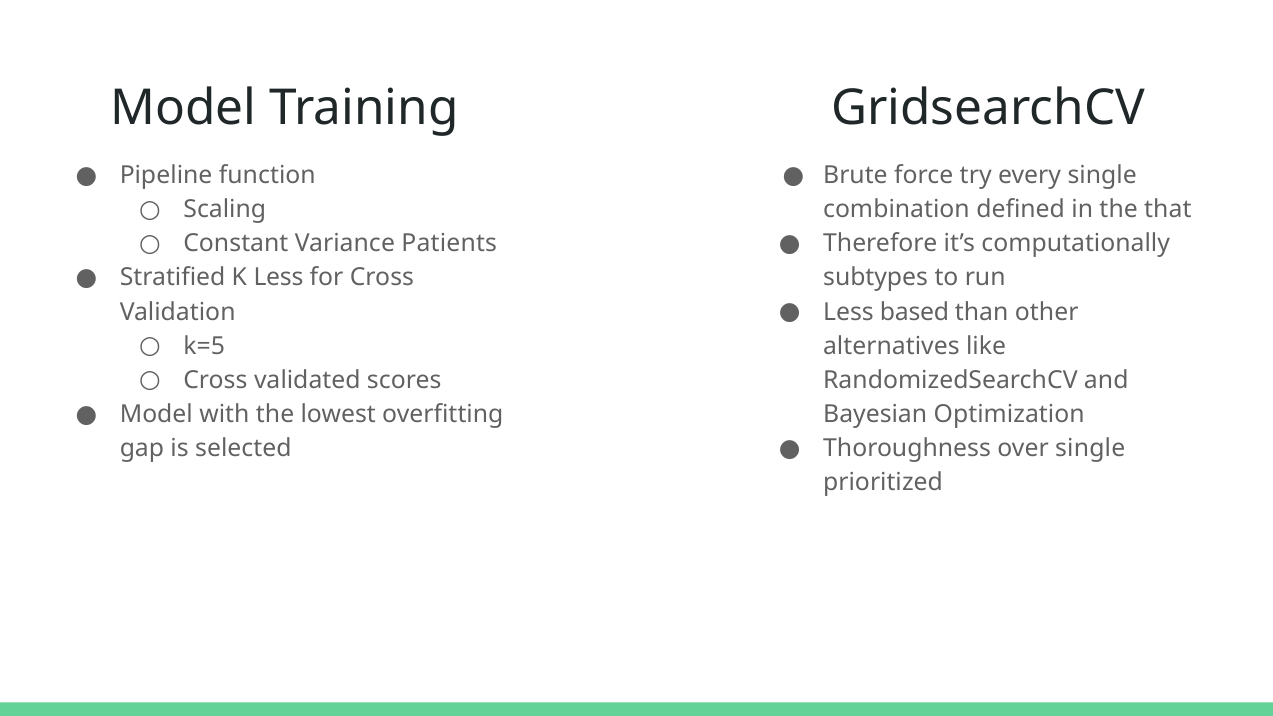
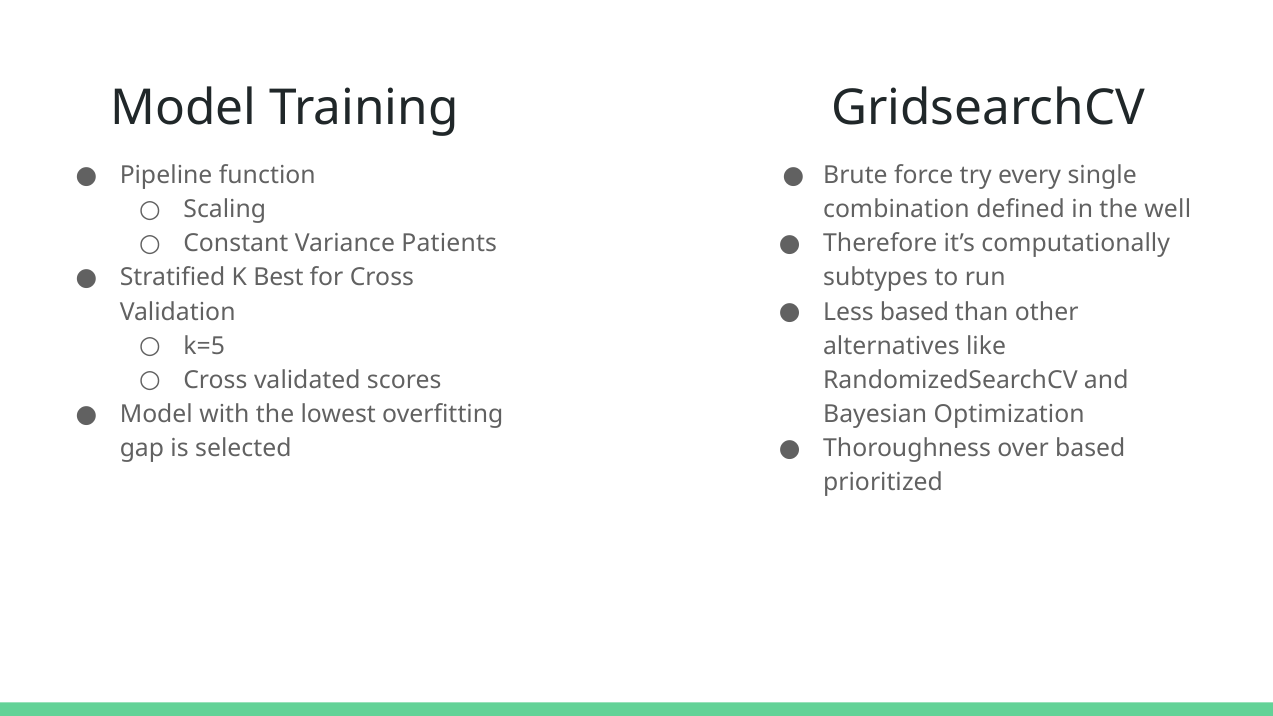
that: that -> well (1168, 210)
K Less: Less -> Best (278, 278)
over single: single -> based (1090, 448)
